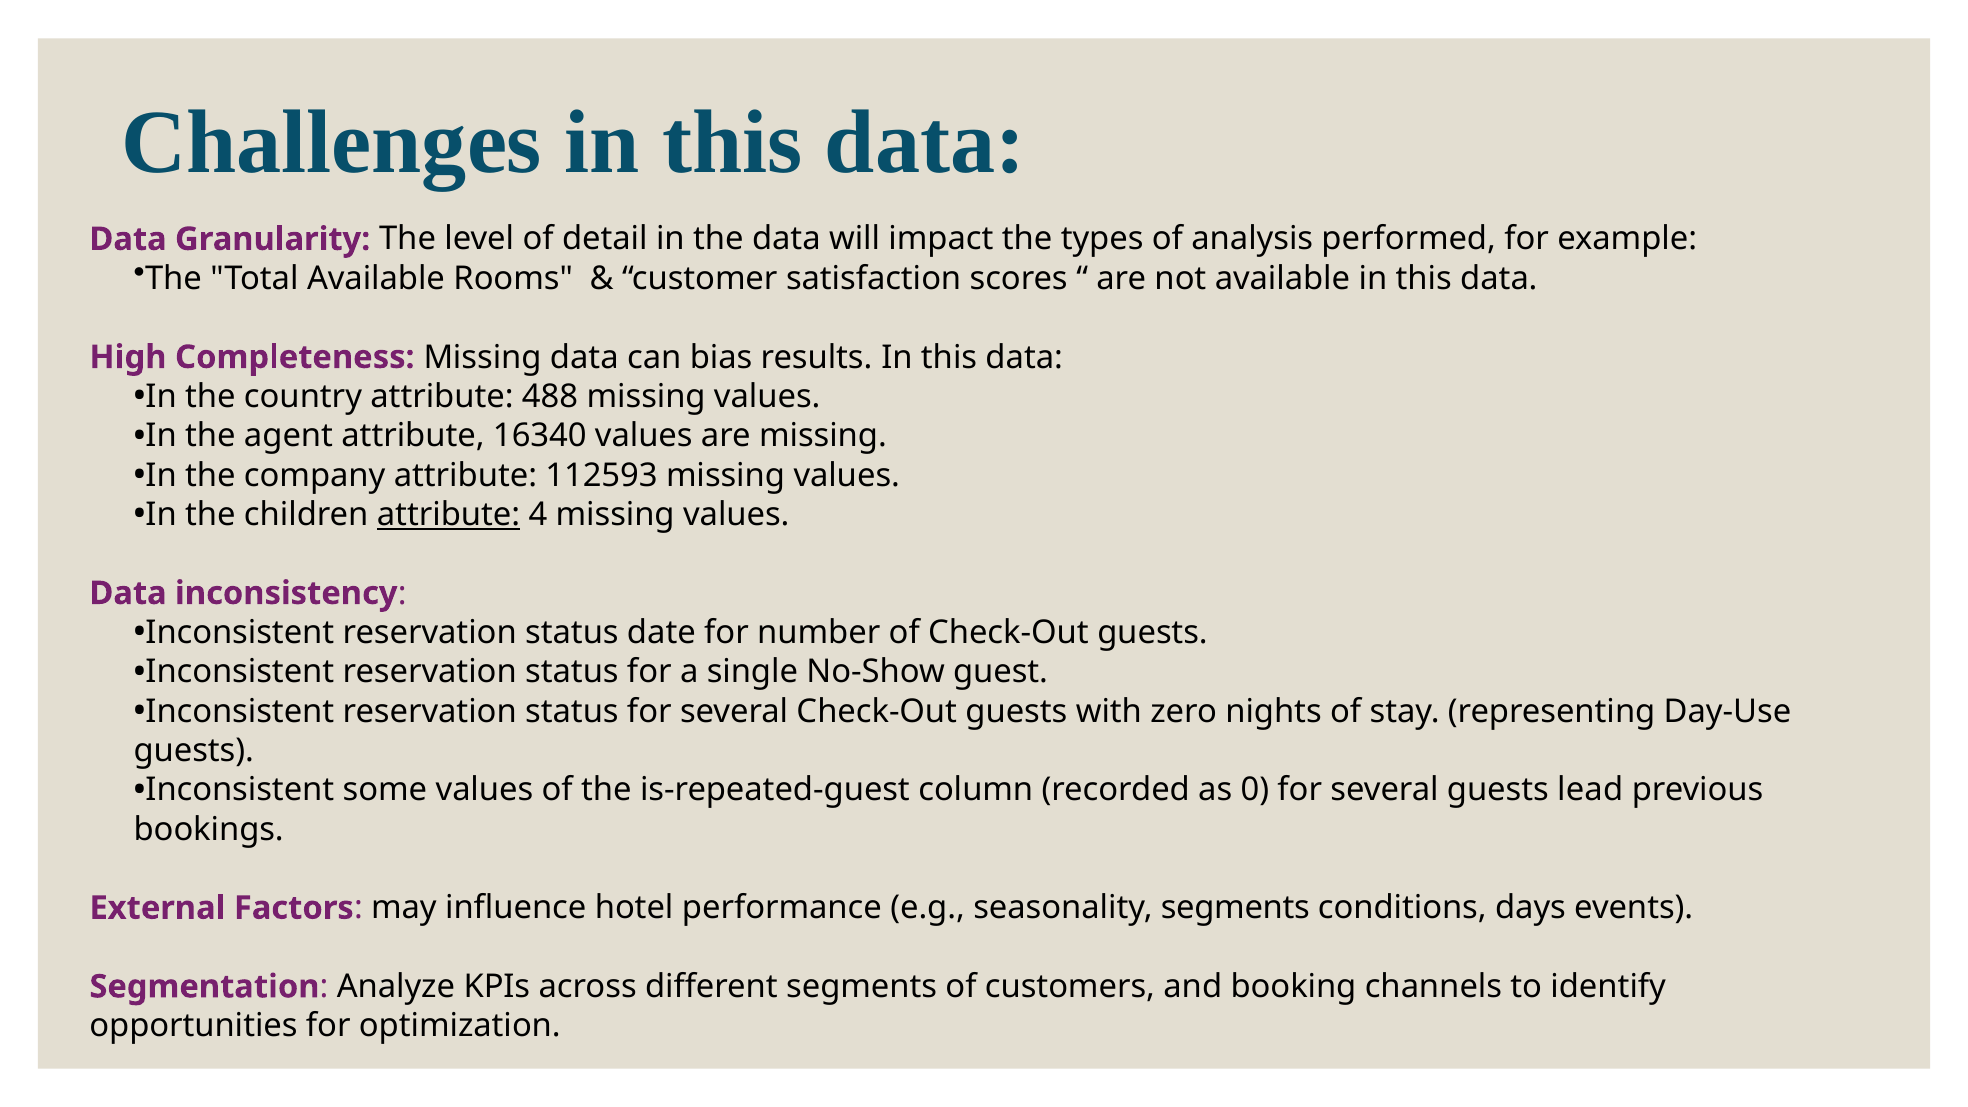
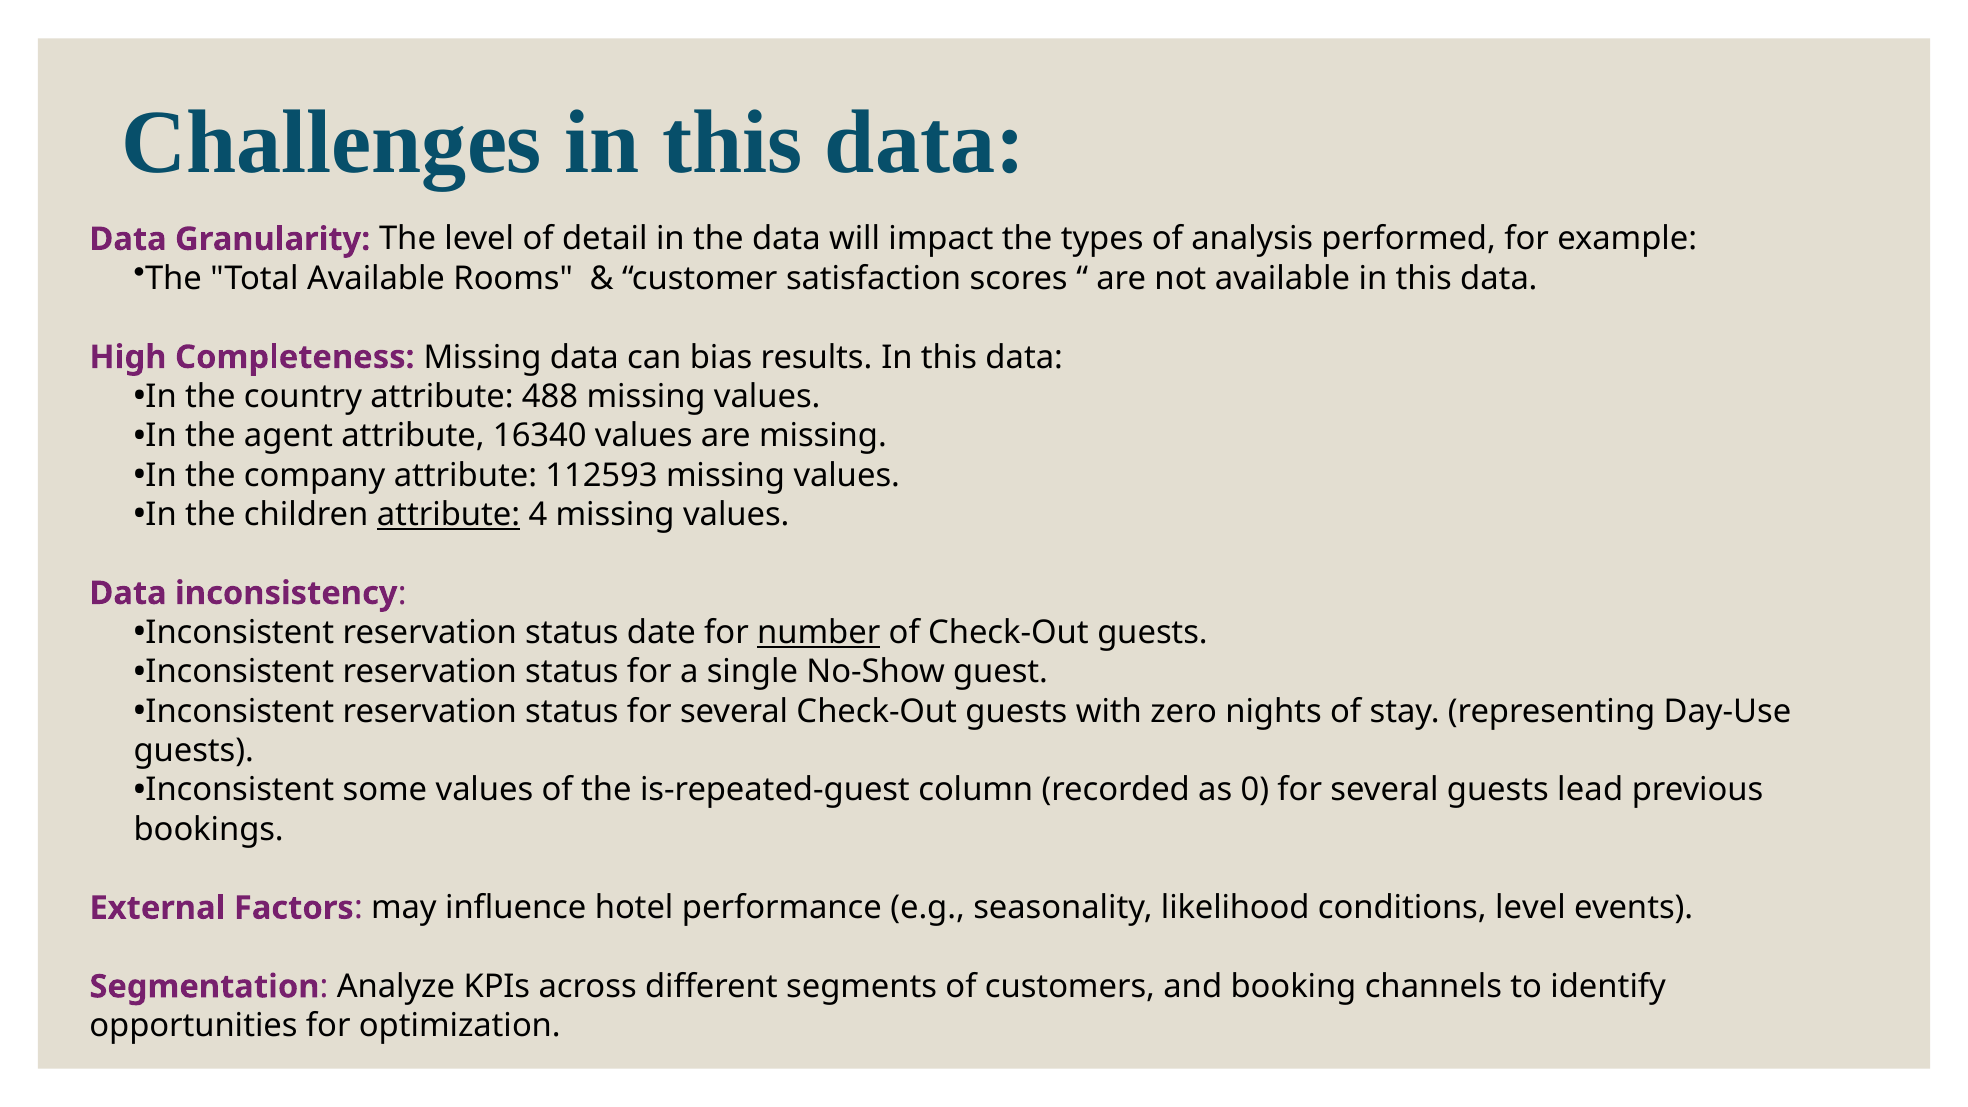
number underline: none -> present (819, 633)
seasonality segments: segments -> likelihood (1235, 908)
conditions days: days -> level (1530, 908)
